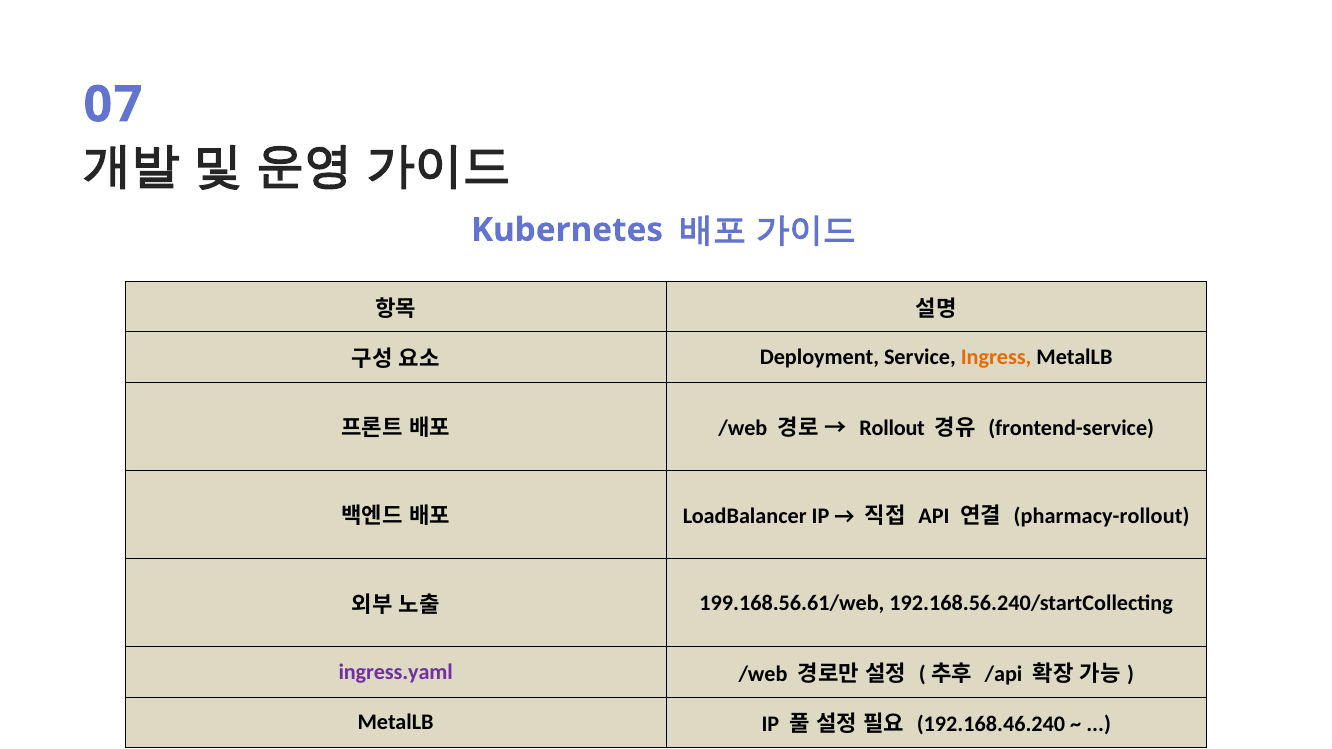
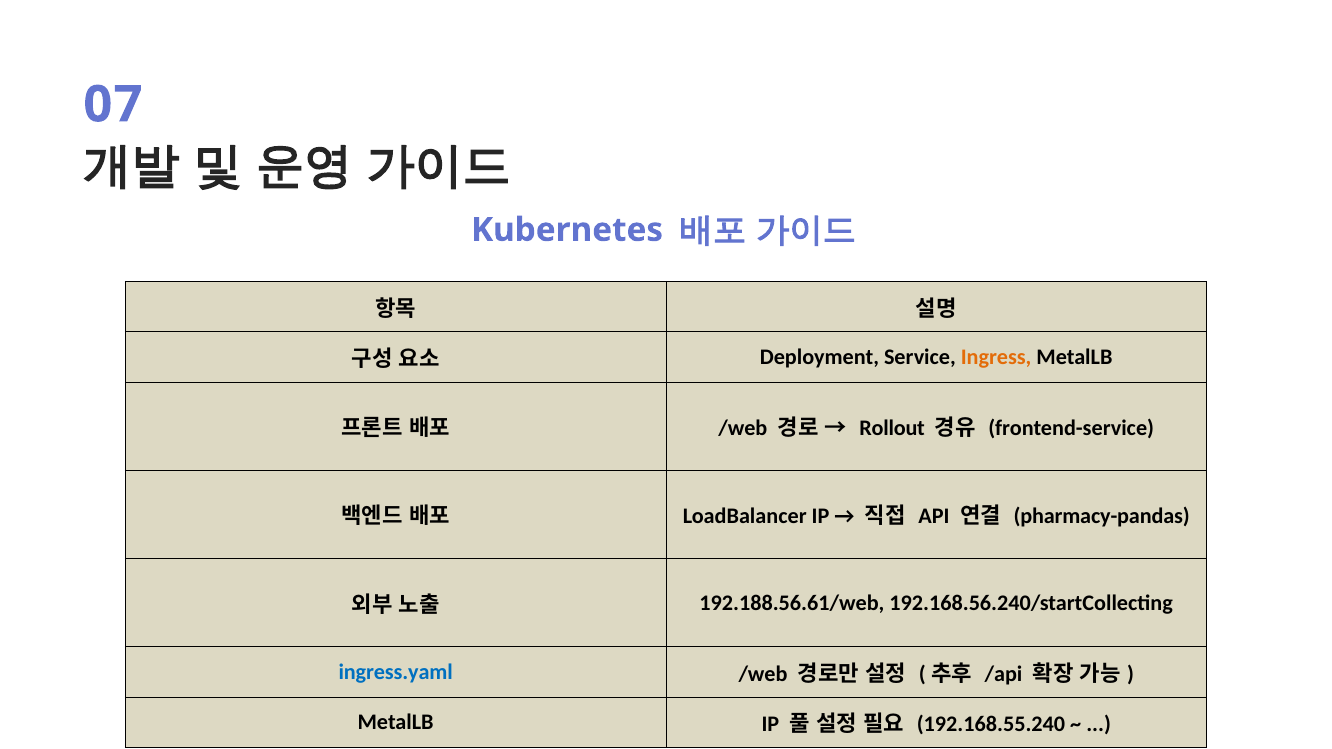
pharmacy-rollout: pharmacy-rollout -> pharmacy-pandas (1102, 517)
199.168.56.61/web: 199.168.56.61/web -> 192.188.56.61/web (792, 603)
ingress.yaml colour: purple -> blue (396, 672)
192.168.46.240: 192.168.46.240 -> 192.168.55.240 (991, 725)
